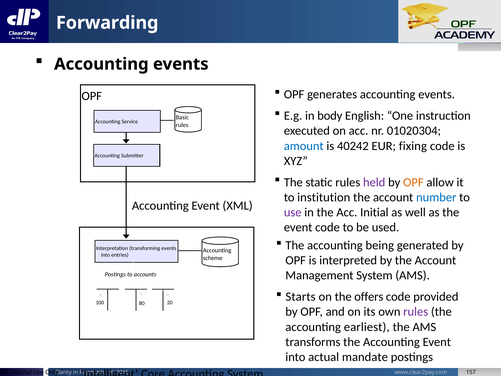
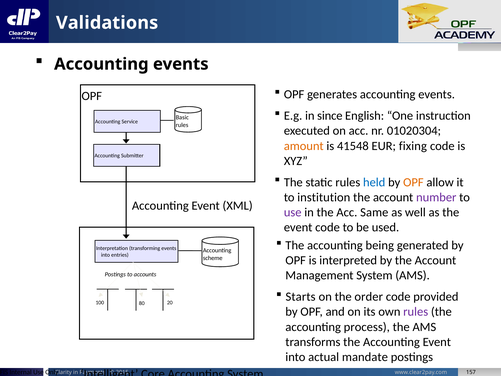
Forwarding: Forwarding -> Validations (107, 23)
body: body -> since (330, 116)
amount colour: blue -> orange (304, 146)
40242: 40242 -> 41548 (353, 146)
held colour: purple -> blue (374, 182)
number colour: blue -> purple (436, 197)
Initial: Initial -> Same (374, 212)
offers: offers -> order (369, 297)
earliest: earliest -> process (367, 327)
